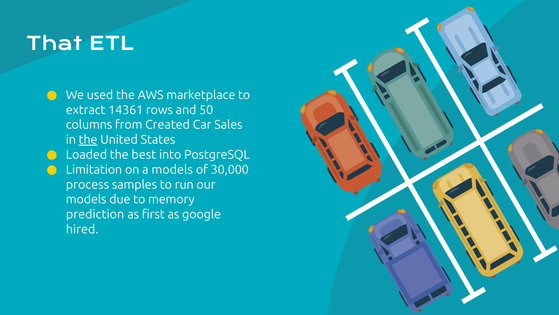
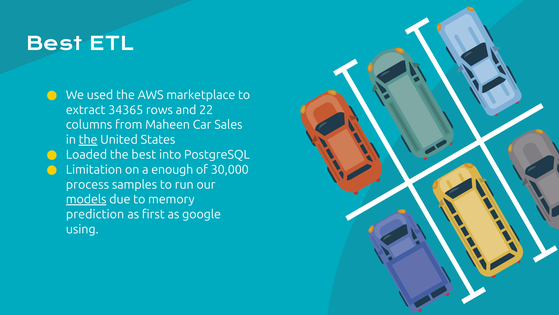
That: That -> Best (54, 44)
14361: 14361 -> 34365 (126, 110)
50: 50 -> 22 (206, 110)
Created: Created -> Maheen (168, 125)
a models: models -> enough (172, 169)
models underline: none -> present (86, 199)
hired: hired -> using (82, 229)
